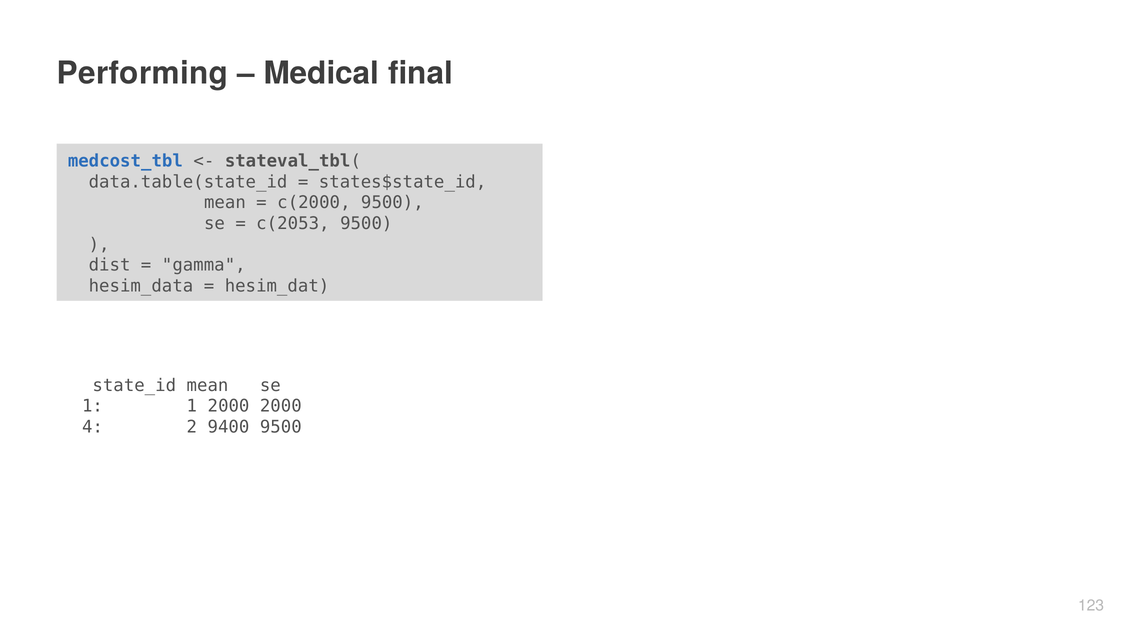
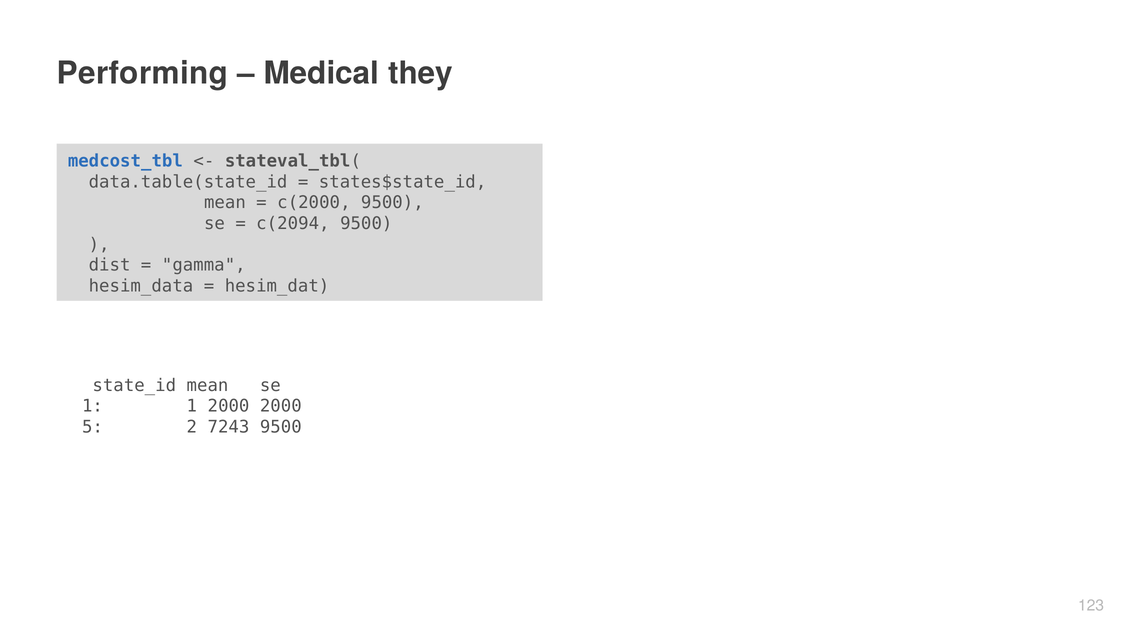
final: final -> they (420, 73)
c(2053: c(2053 -> c(2094 (293, 223)
4: 4 -> 5 (93, 427)
9400: 9400 -> 7243 (228, 427)
